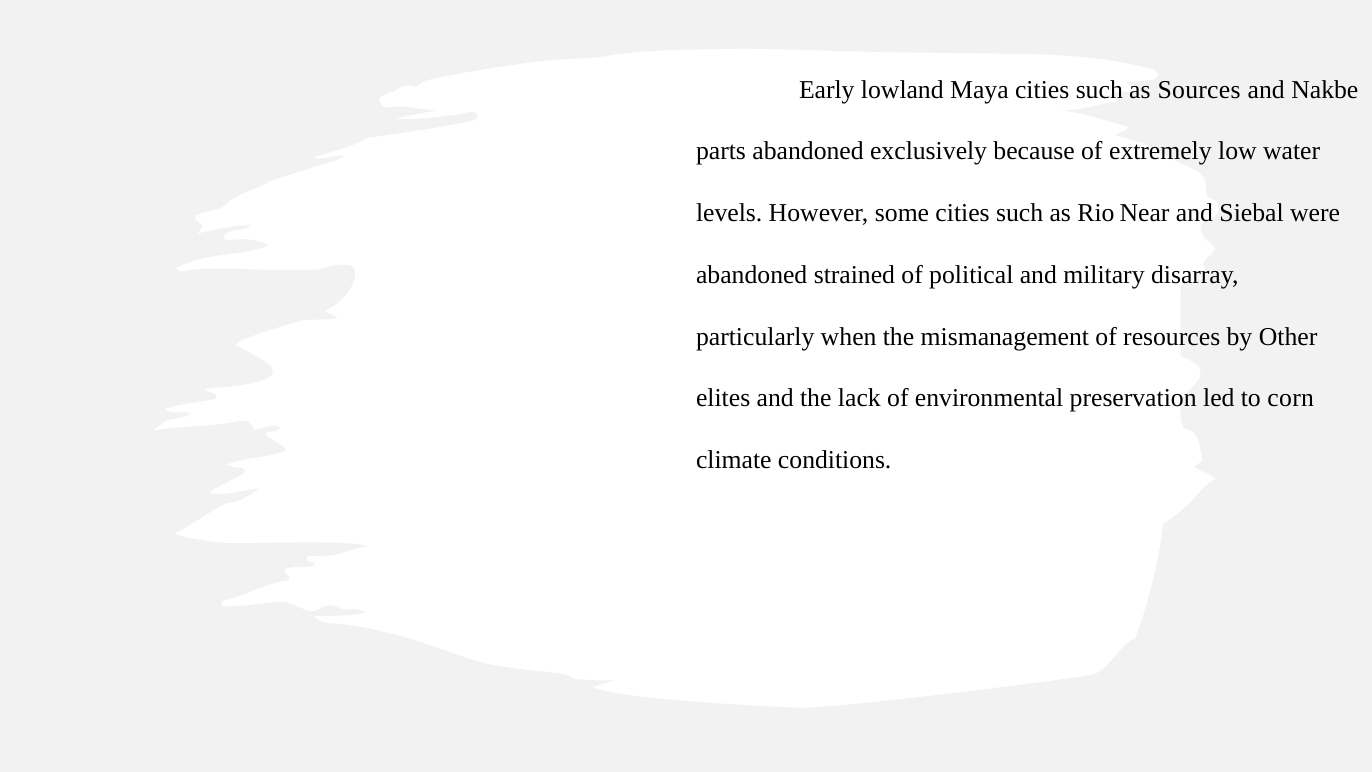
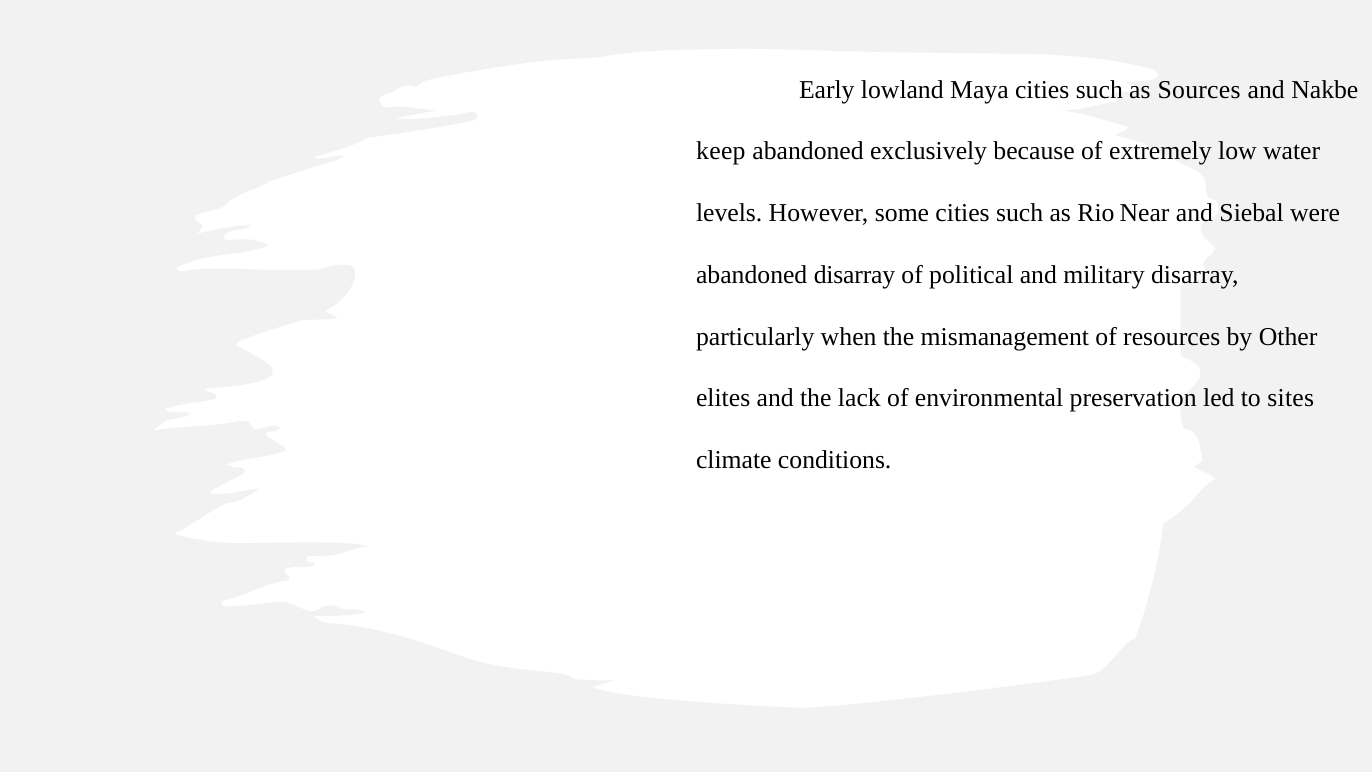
parts: parts -> keep (721, 151)
abandoned strained: strained -> disarray (855, 275)
corn: corn -> sites (1291, 398)
